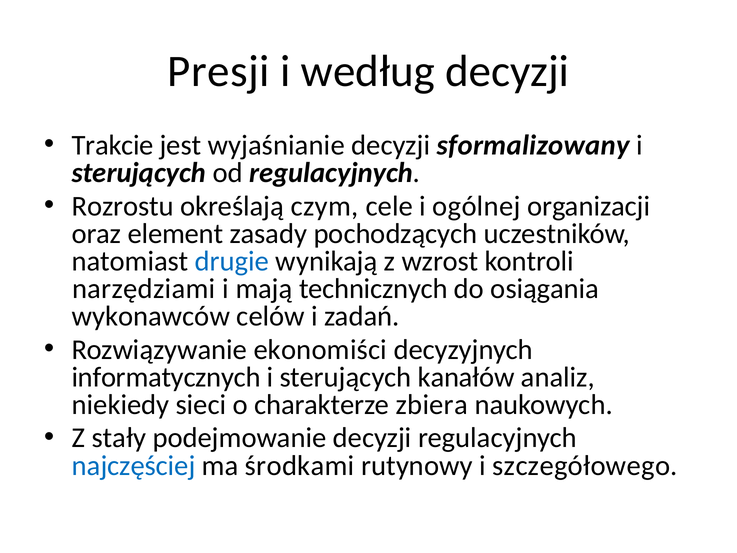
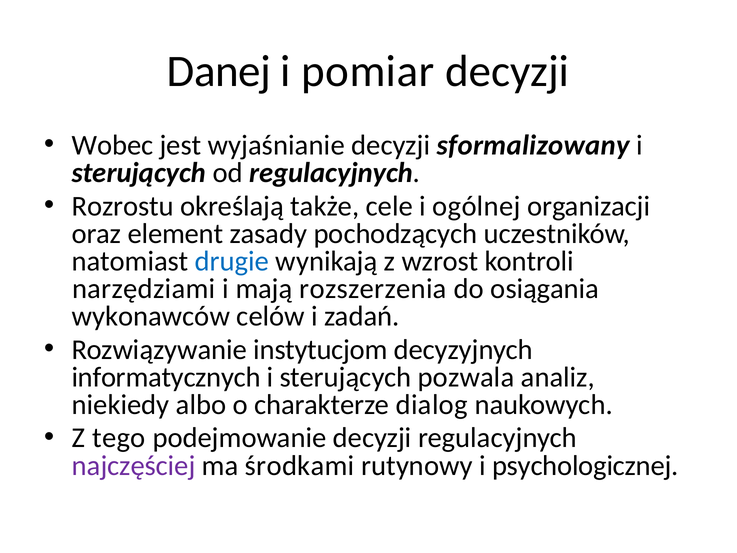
Presji: Presji -> Danej (219, 71)
według: według -> pomiar (368, 71)
Trakcie: Trakcie -> Wobec (113, 145)
czym: czym -> także (325, 206)
technicznych: technicznych -> rozszerzenia (373, 289)
ekonomiści: ekonomiści -> instytucjom (320, 349)
kanałów: kanałów -> pozwala (466, 377)
sieci: sieci -> albo (201, 405)
zbiera: zbiera -> dialog (432, 405)
stały: stały -> tego (119, 438)
najczęściej colour: blue -> purple (134, 465)
szczegółowego: szczegółowego -> psychologicznej (585, 465)
